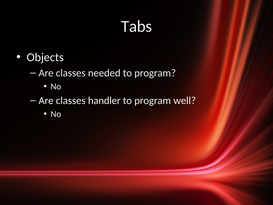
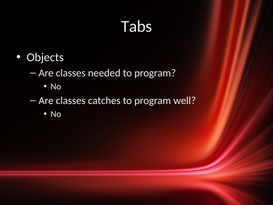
handler: handler -> catches (104, 101)
